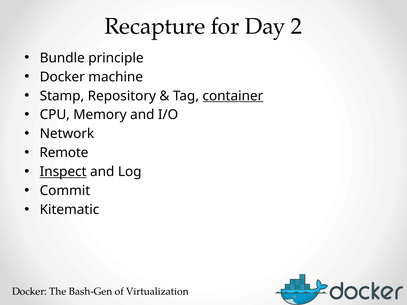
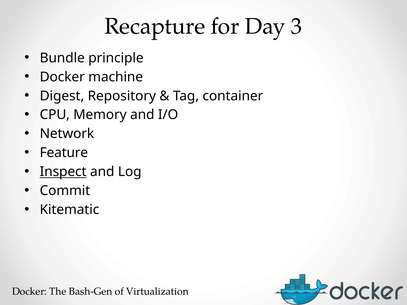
2: 2 -> 3 (297, 26)
Stamp: Stamp -> Digest (62, 96)
container underline: present -> none (233, 96)
Remote: Remote -> Feature (64, 153)
